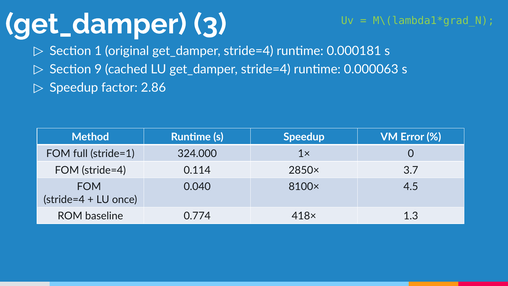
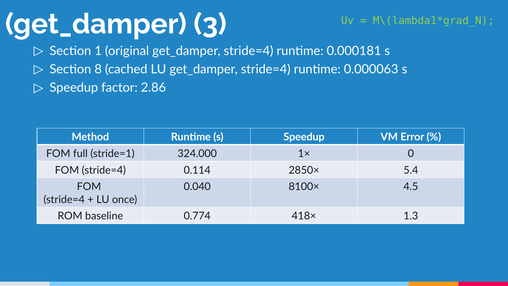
9: 9 -> 8 (98, 69)
3.7: 3.7 -> 5.4 (411, 170)
